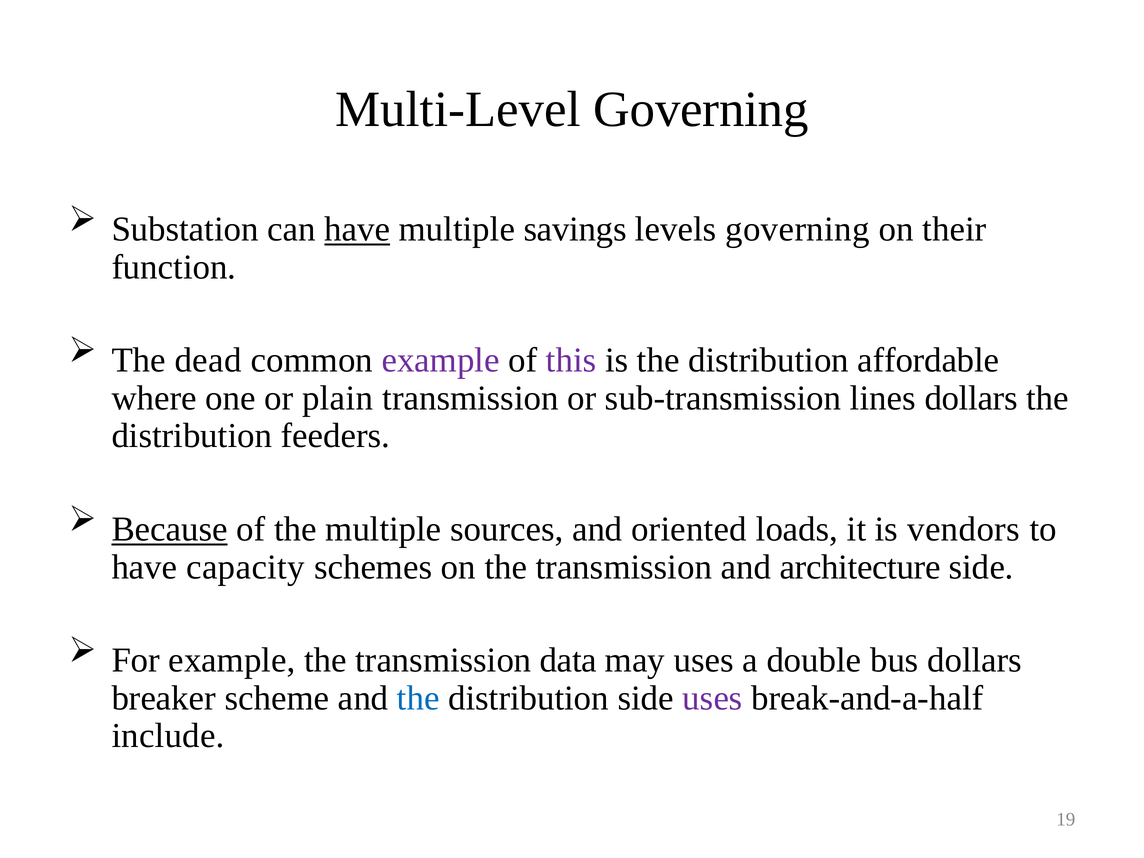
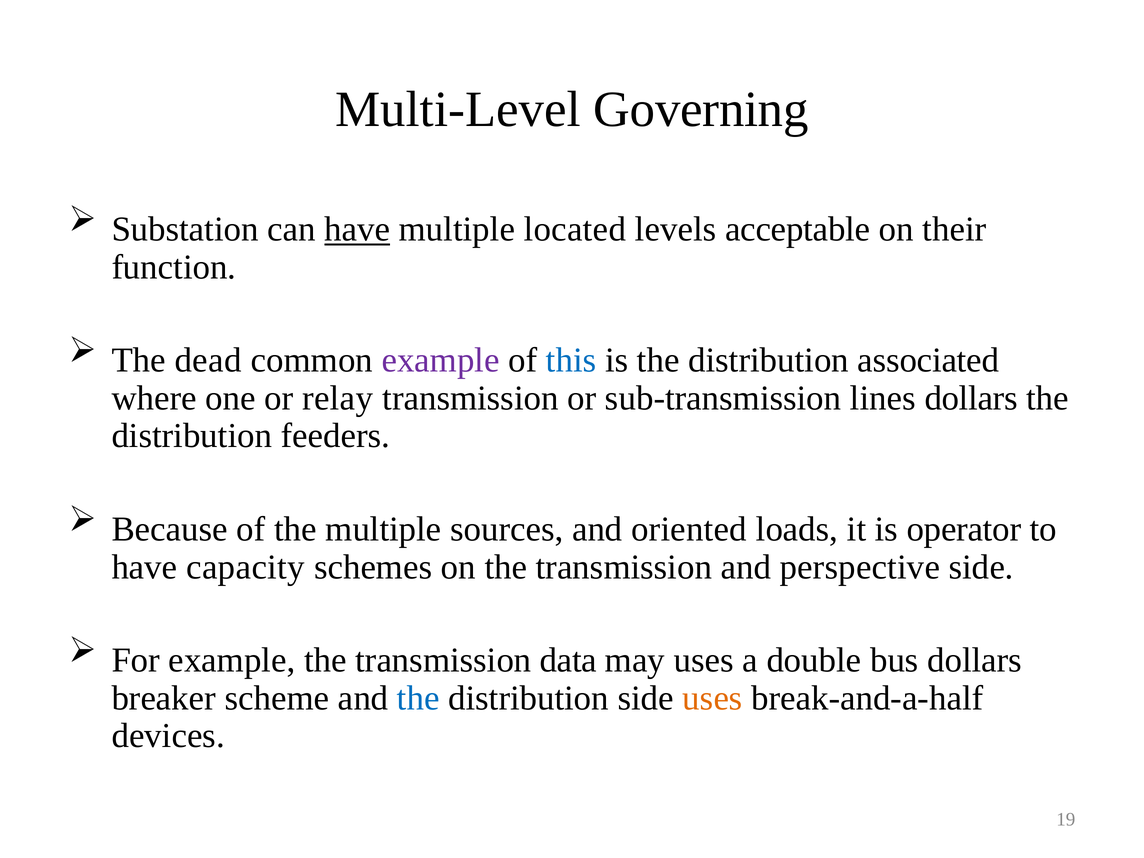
savings: savings -> located (575, 229)
levels governing: governing -> acceptable (798, 229)
this colour: purple -> blue (571, 360)
affordable: affordable -> associated (928, 360)
plain: plain -> relay (338, 398)
Because underline: present -> none (170, 529)
vendors: vendors -> operator (964, 529)
architecture: architecture -> perspective (860, 567)
uses colour: purple -> orange (713, 698)
include: include -> devices (168, 736)
